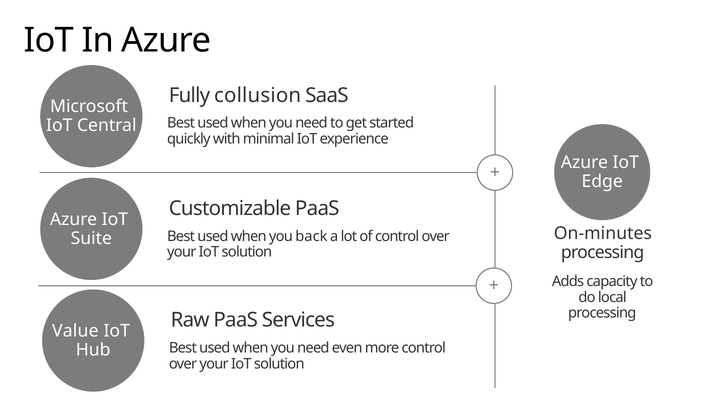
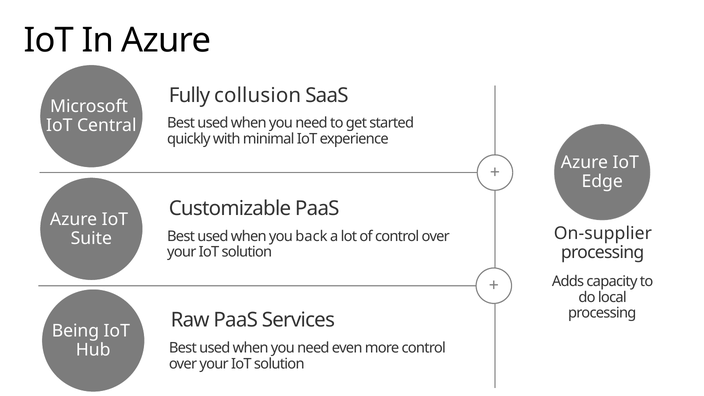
On-minutes: On-minutes -> On-supplier (603, 233)
Value: Value -> Being (75, 331)
